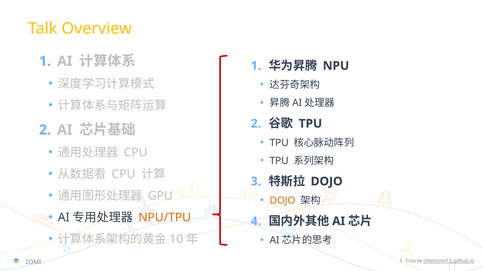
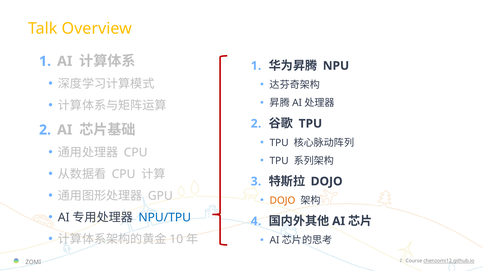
NPU/TPU colour: orange -> blue (165, 218)
